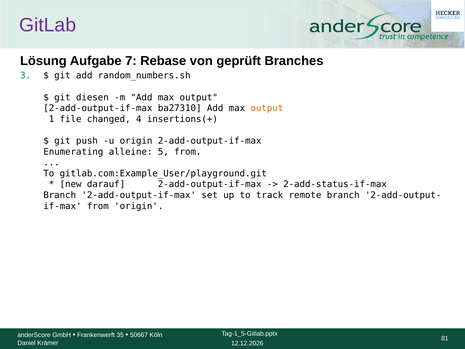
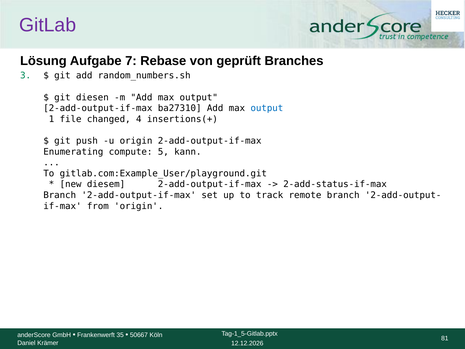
output colour: orange -> blue (267, 108)
alleine: alleine -> compute (131, 152)
5 from: from -> kann (188, 152)
darauf: darauf -> diesem (106, 184)
